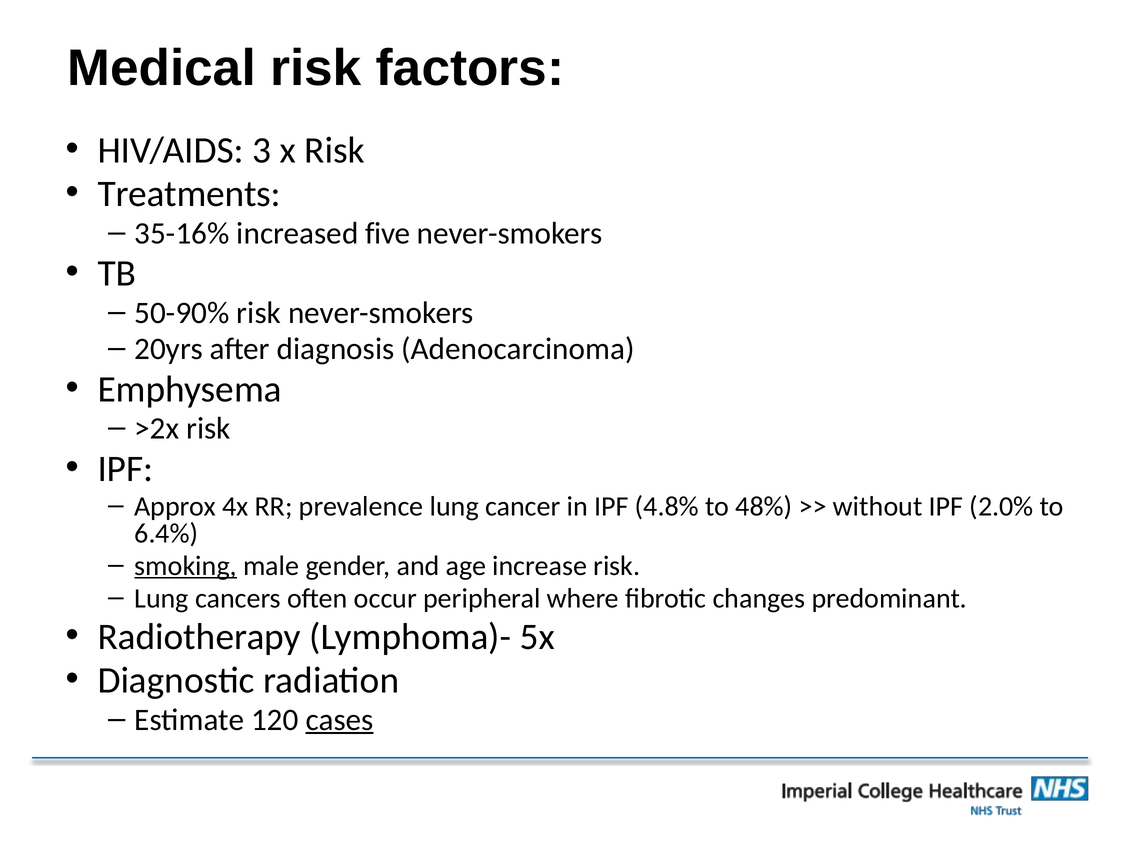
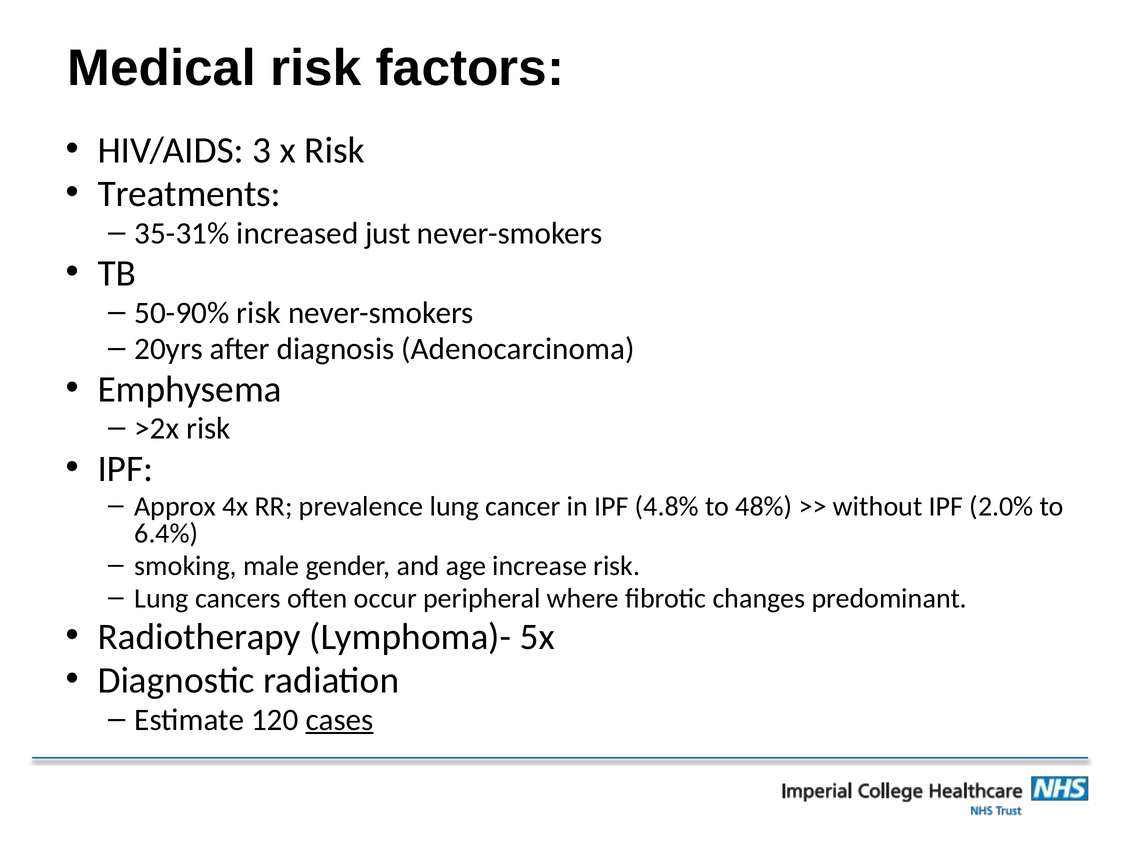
35-16%: 35-16% -> 35-31% (182, 233)
five: five -> just (388, 233)
smoking underline: present -> none (186, 565)
